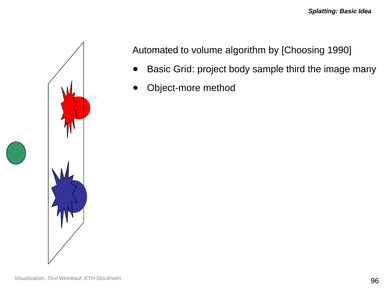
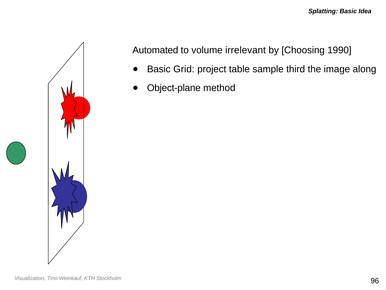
algorithm: algorithm -> irrelevant (246, 50)
body: body -> table (239, 69)
many: many -> along (365, 69)
Object-more: Object-more -> Object-plane (174, 88)
